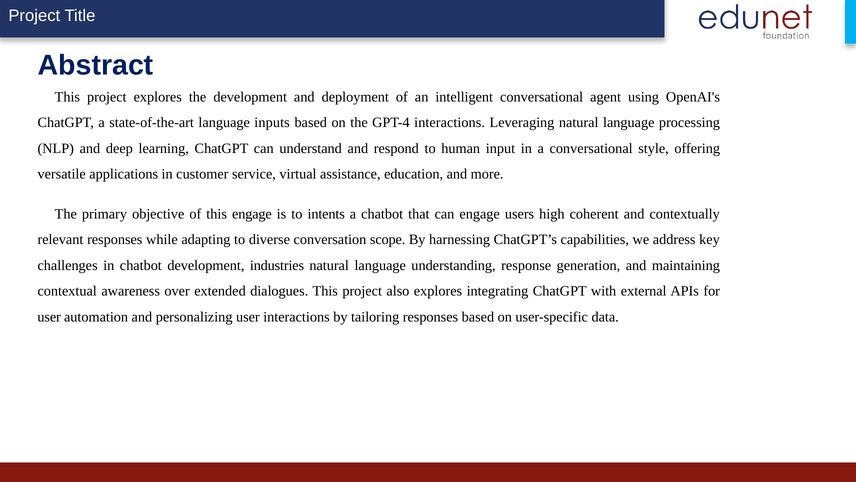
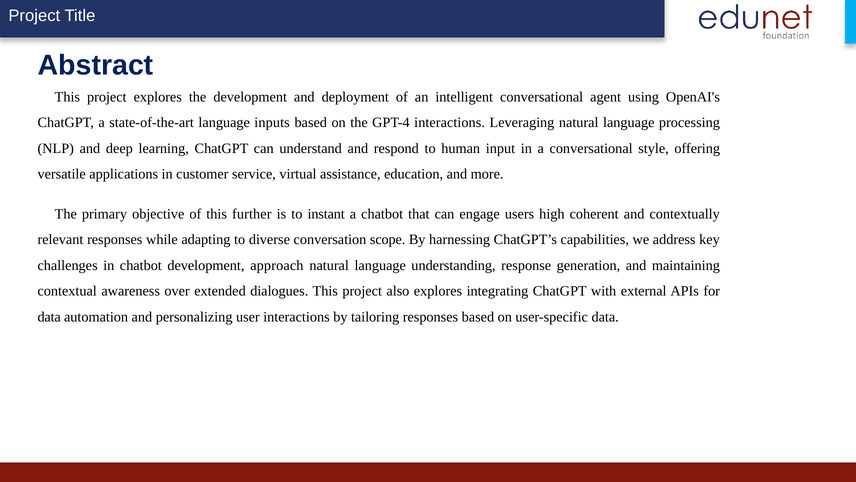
this engage: engage -> further (252, 214)
intents: intents -> instant (326, 214)
industries: industries -> approach (277, 265)
user: user -> data (49, 317)
